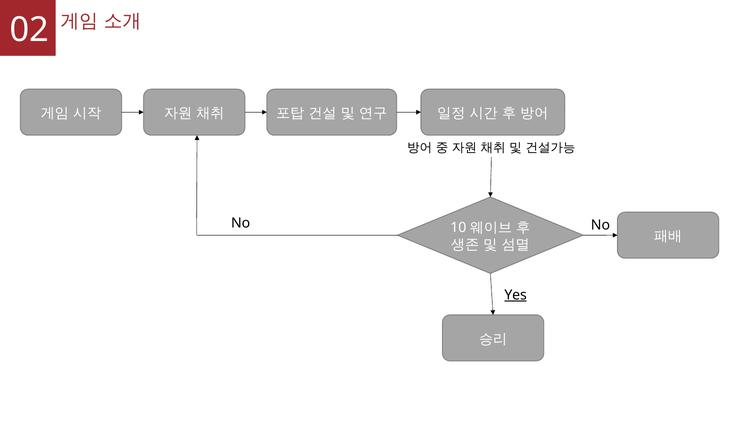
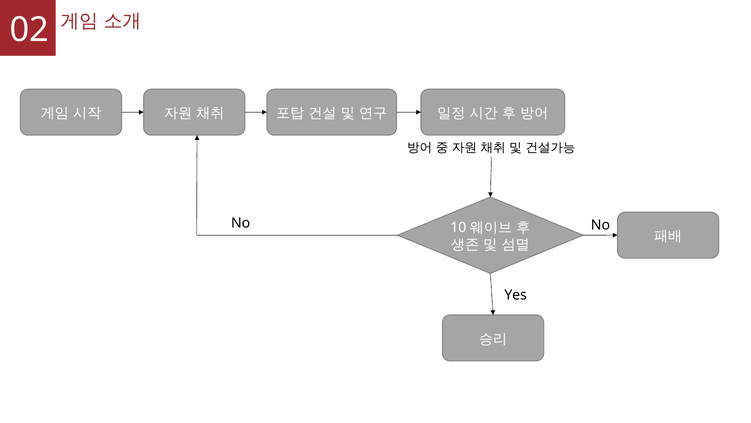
Yes underline: present -> none (516, 295)
